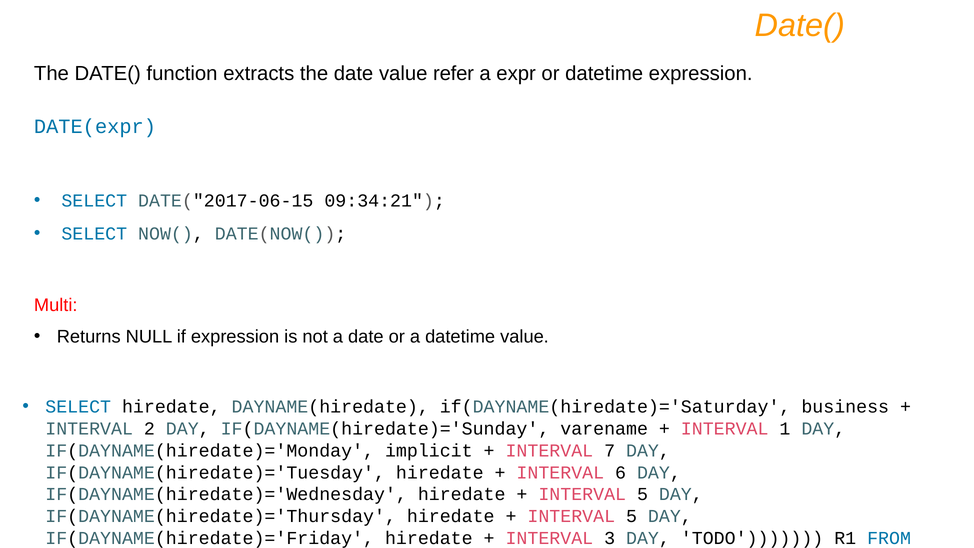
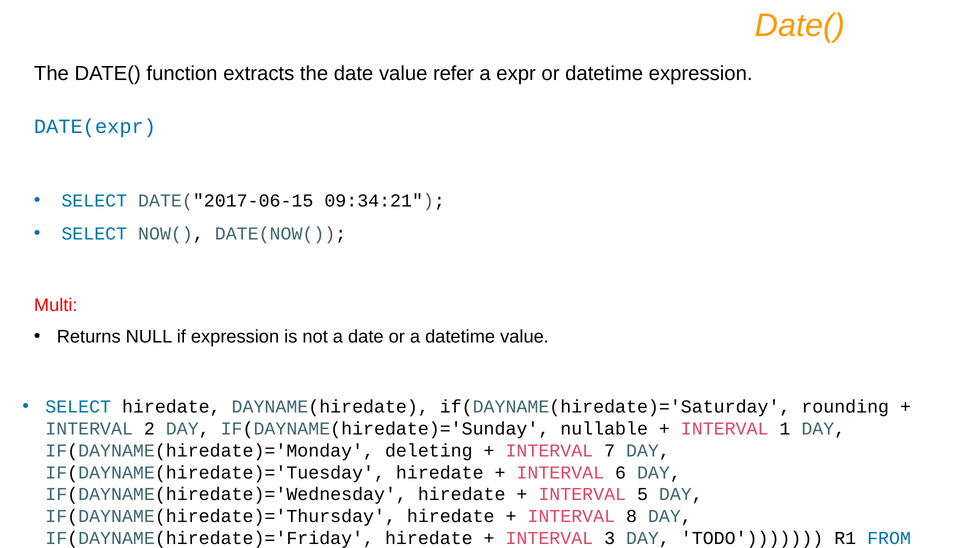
business: business -> rounding (845, 407)
varename: varename -> nullable (604, 429)
implicit: implicit -> deleting (429, 450)
5: 5 -> 8 (632, 516)
